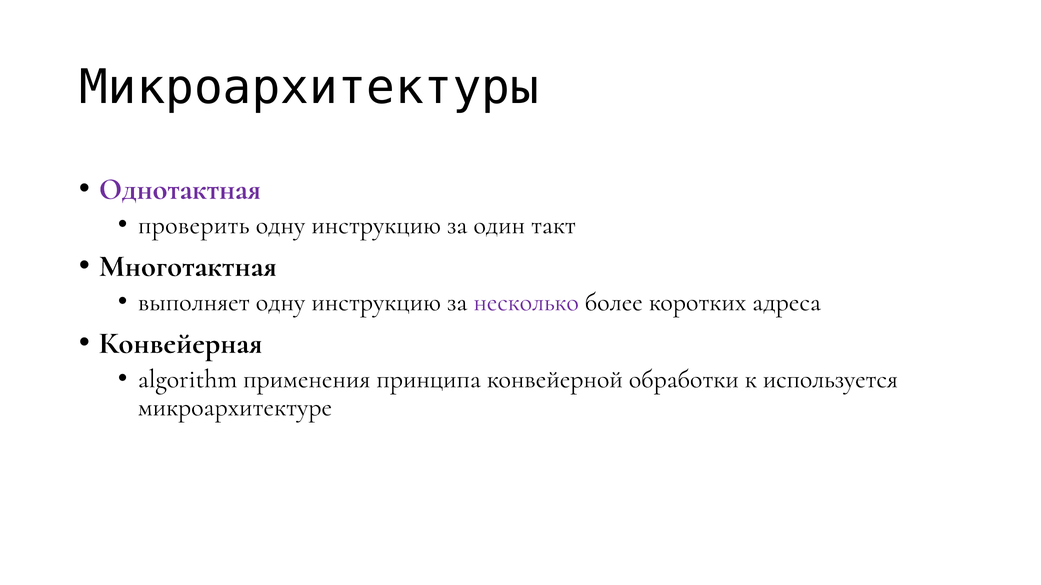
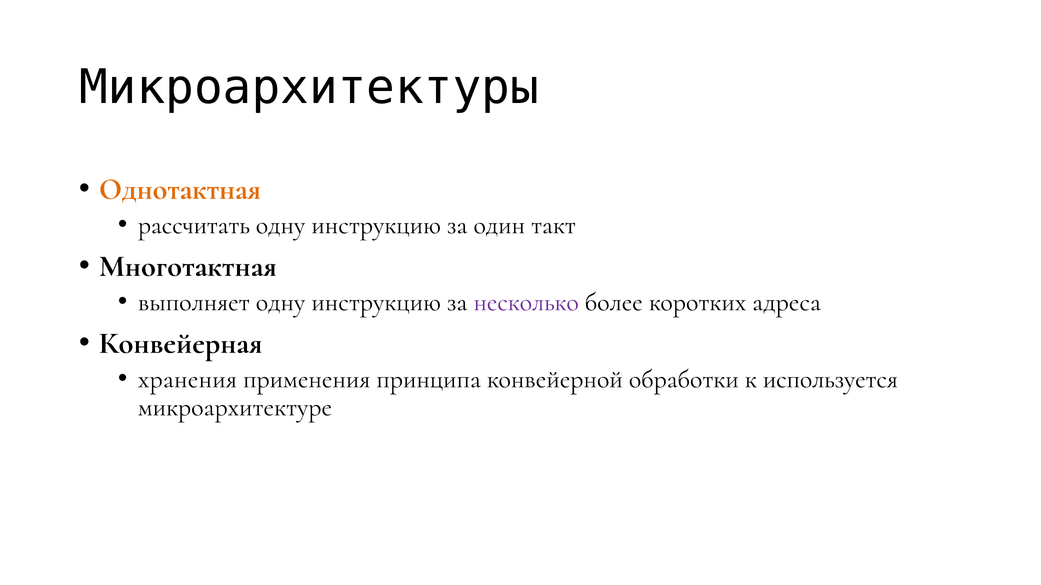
Однотактная colour: purple -> orange (180, 189)
проверить: проверить -> рассчитать (194, 225)
algorithm: algorithm -> хранения (187, 379)
